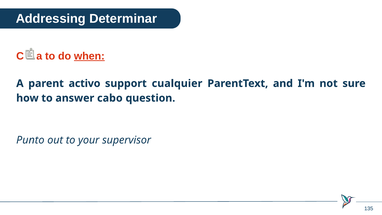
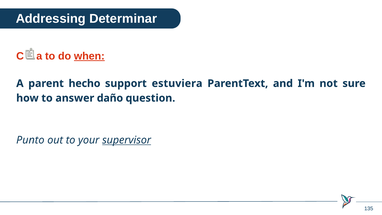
activo: activo -> hecho (85, 83)
cualquier: cualquier -> estuviera (177, 83)
cabo: cabo -> daño (110, 98)
supervisor underline: none -> present (127, 140)
